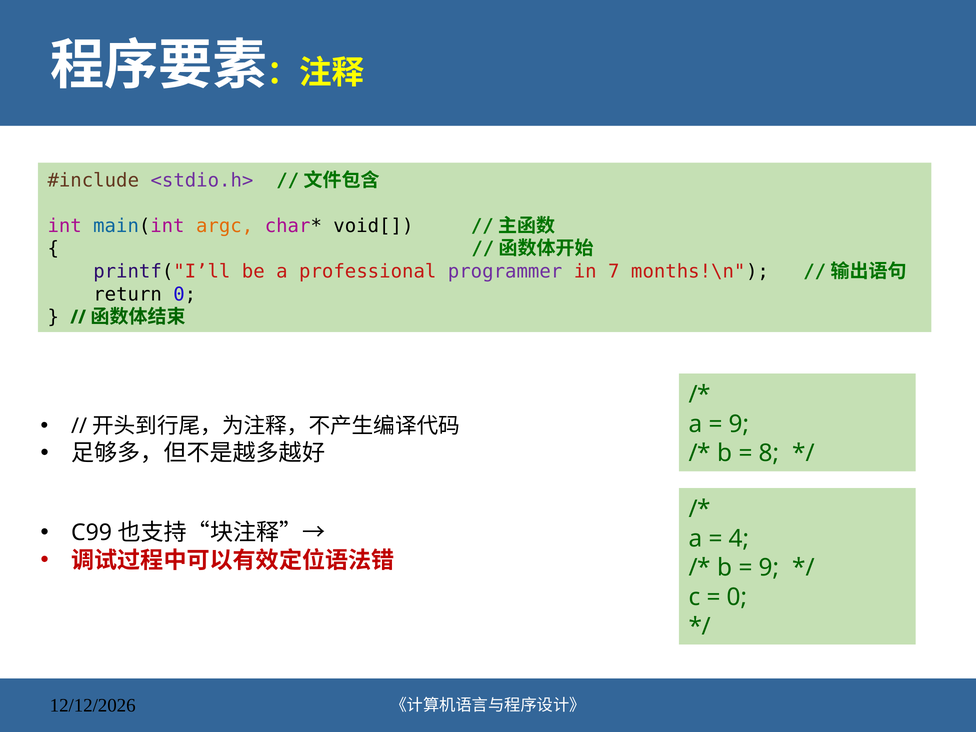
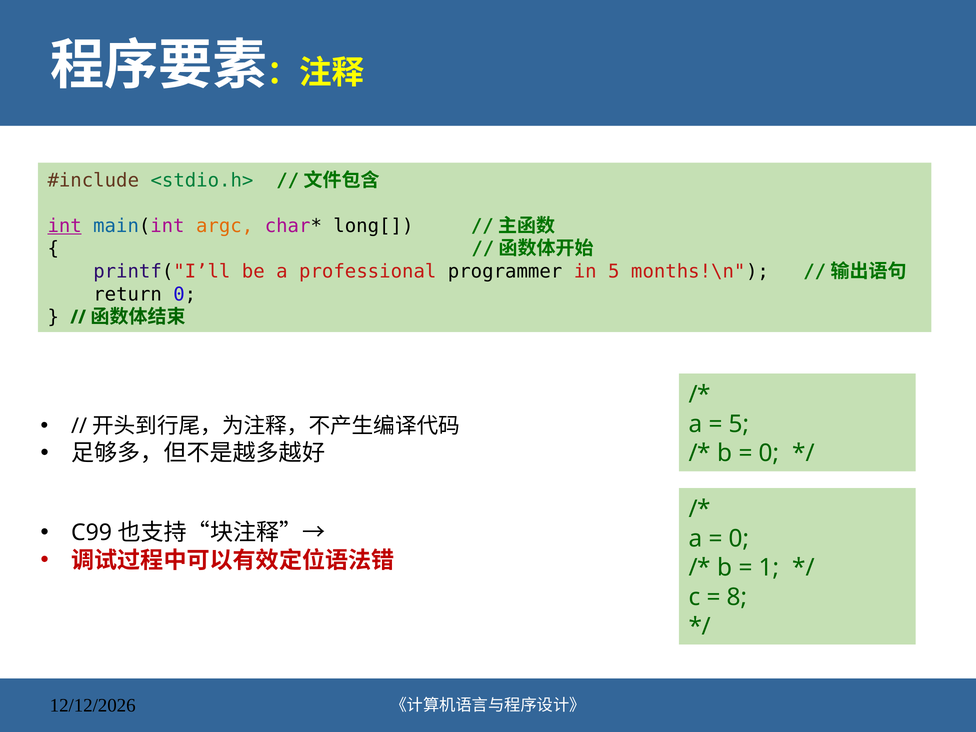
<stdio.h> colour: purple -> green (202, 180)
int underline: none -> present (65, 226)
void[: void[ -> long[ (373, 226)
programmer colour: purple -> black (505, 272)
in 7: 7 -> 5 (614, 272)
9: 9 -> 5 (739, 424)
8: 8 -> 0 (769, 453)
4: 4 -> 0 (739, 539)
9: 9 -> 1 (769, 568)
0: 0 -> 8 (737, 597)
